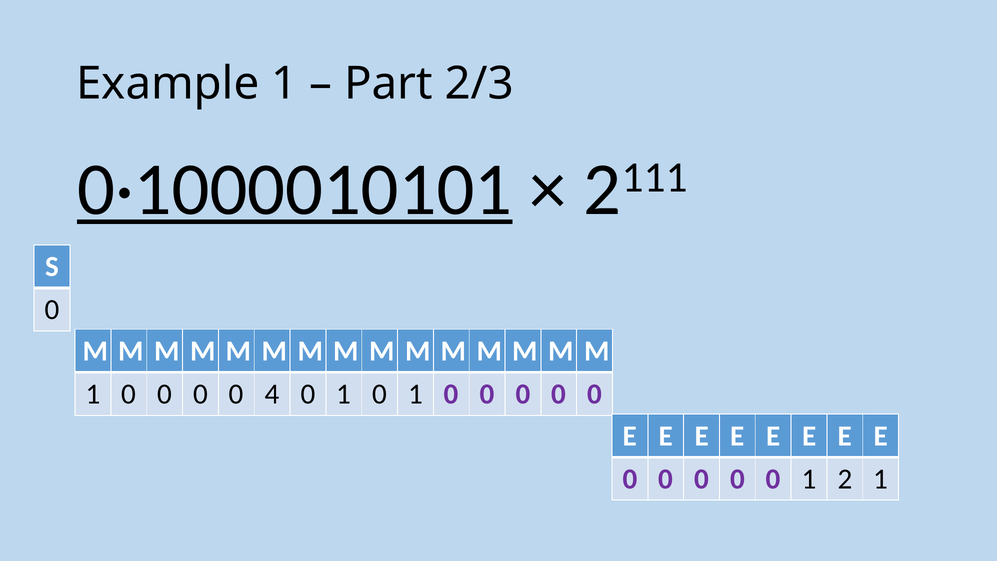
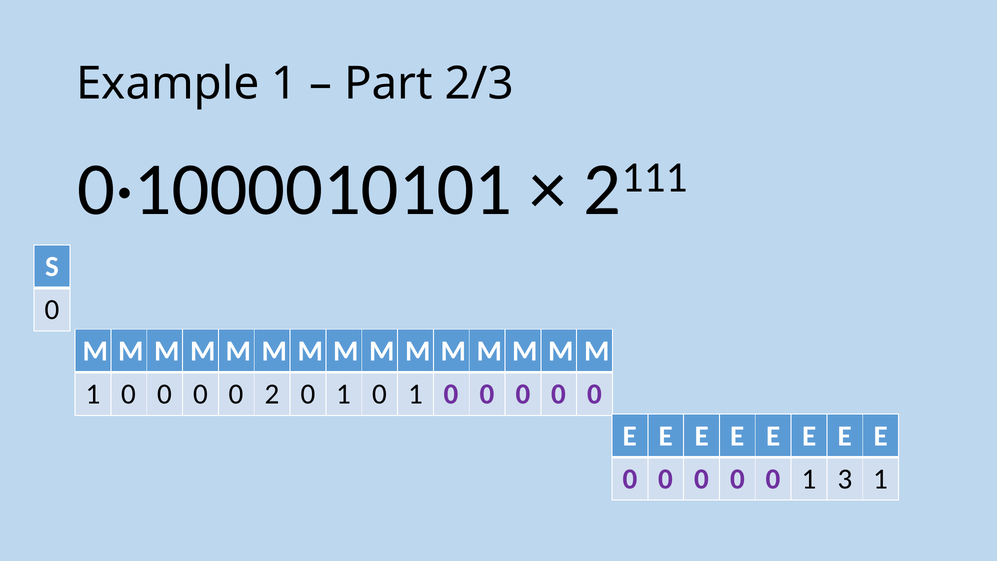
0·1000010101 underline: present -> none (295, 190)
4: 4 -> 2 (272, 394)
2: 2 -> 3 (845, 479)
